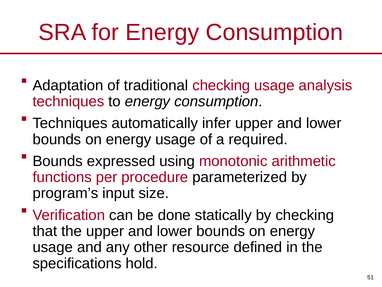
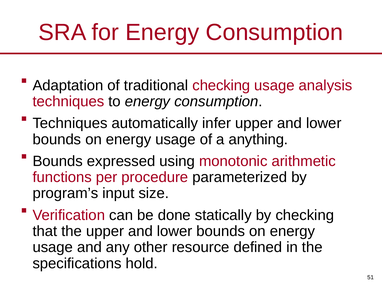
required: required -> anything (258, 139)
